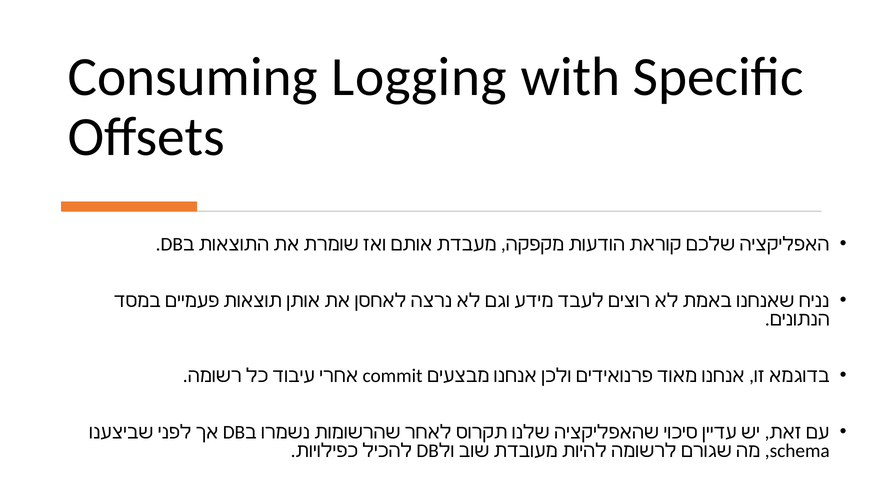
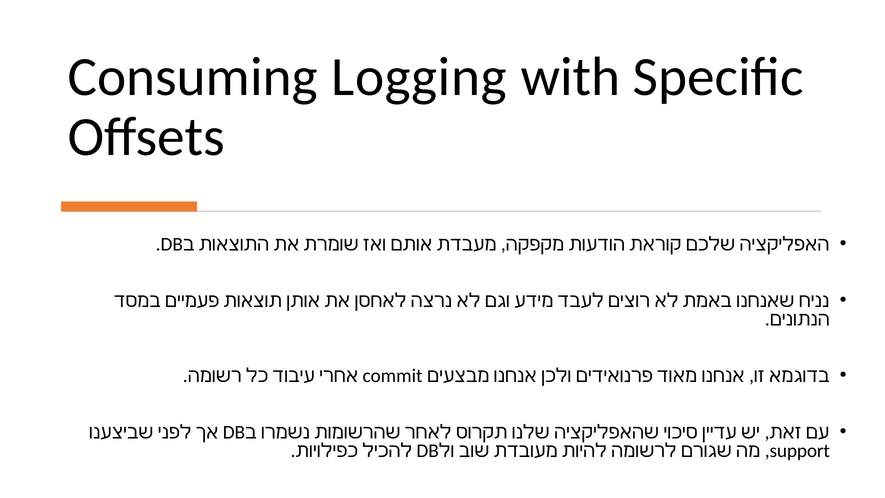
schema: schema -> support (800, 451)
